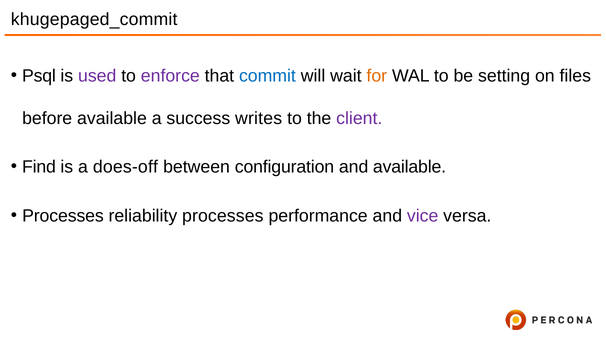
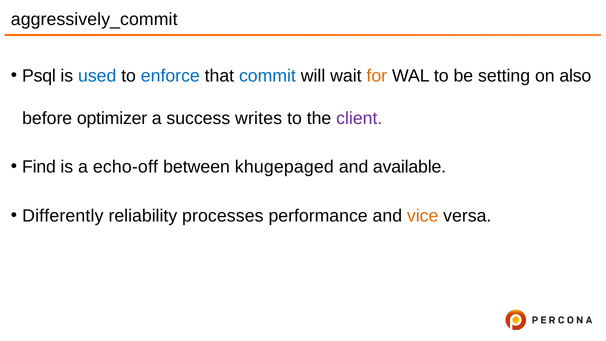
khugepaged_commit: khugepaged_commit -> aggressively_commit (94, 20)
used colour: purple -> blue (97, 76)
enforce colour: purple -> blue (170, 76)
files: files -> also (575, 76)
before available: available -> optimizer (112, 118)
does-off: does-off -> echo-off (125, 167)
configuration: configuration -> khugepaged (284, 167)
Processes: Processes -> Differently (63, 216)
vice colour: purple -> orange (423, 216)
